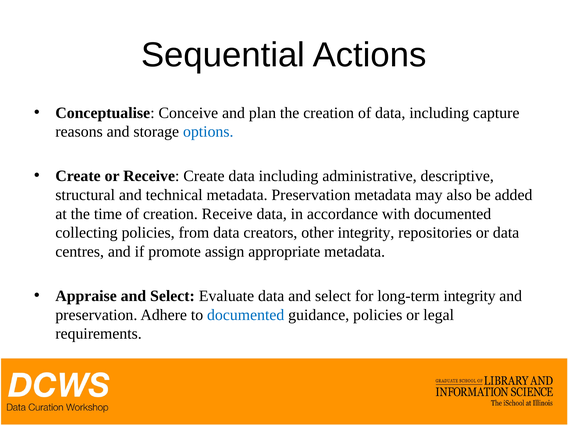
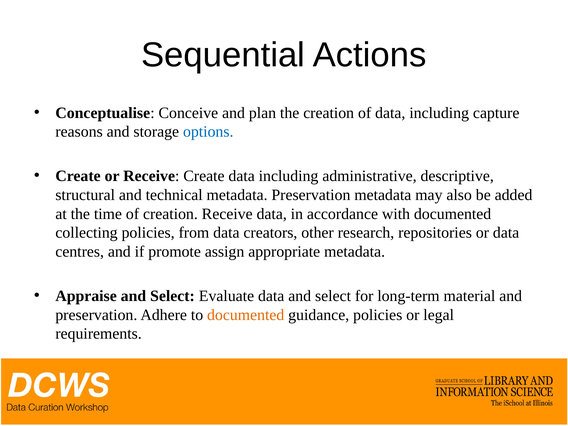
other integrity: integrity -> research (366, 233)
long-term integrity: integrity -> material (469, 296)
documented colour: blue -> orange (246, 315)
